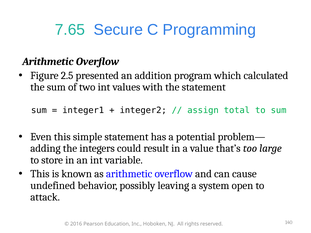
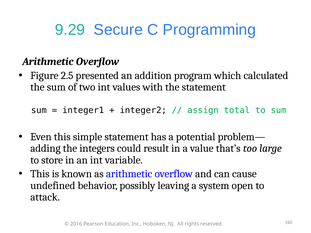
7.65: 7.65 -> 9.29 (70, 30)
